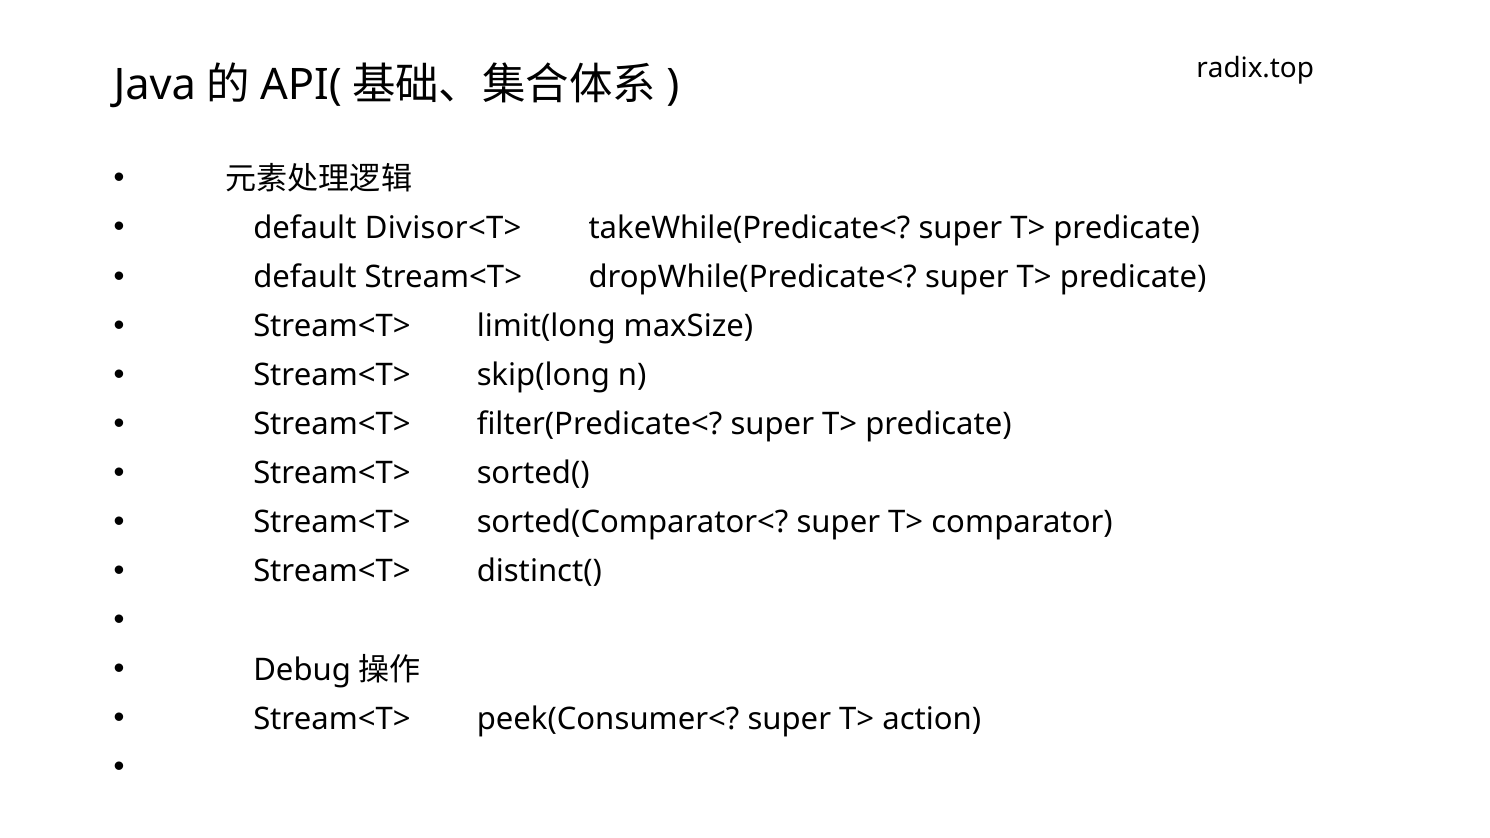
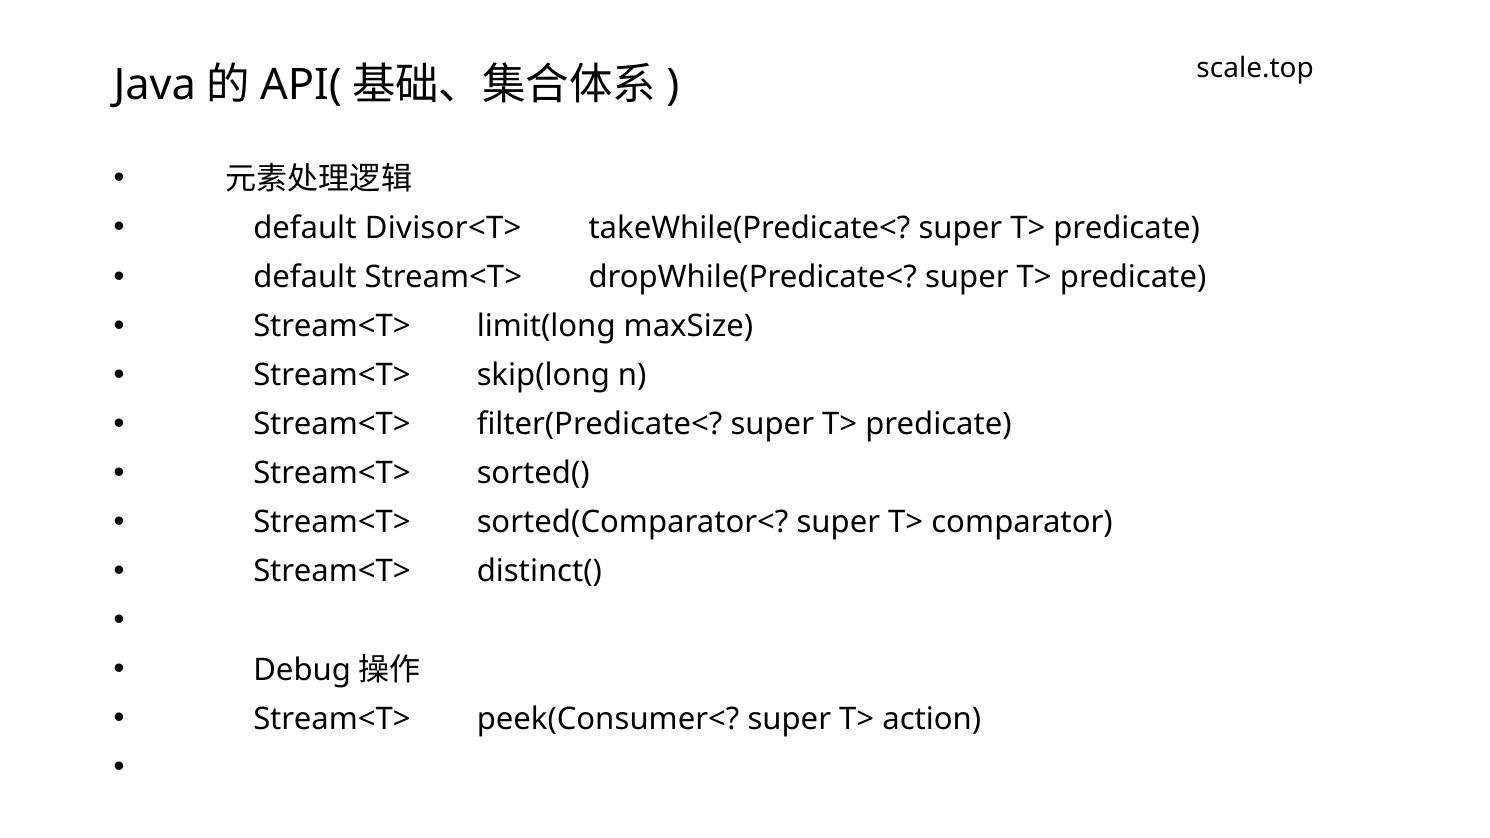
radix.top: radix.top -> scale.top (1255, 69)
